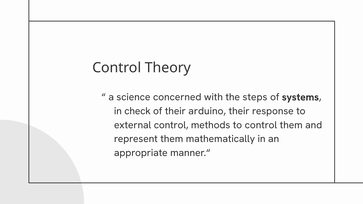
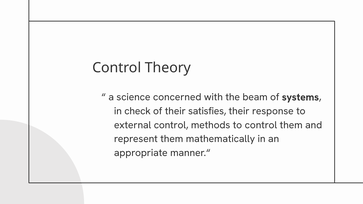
steps: steps -> beam (255, 97)
arduino: arduino -> satisfies (207, 111)
